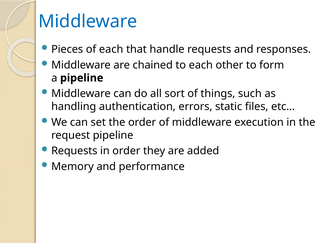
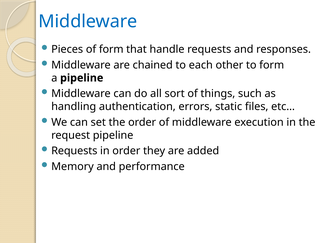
of each: each -> form (111, 49)
